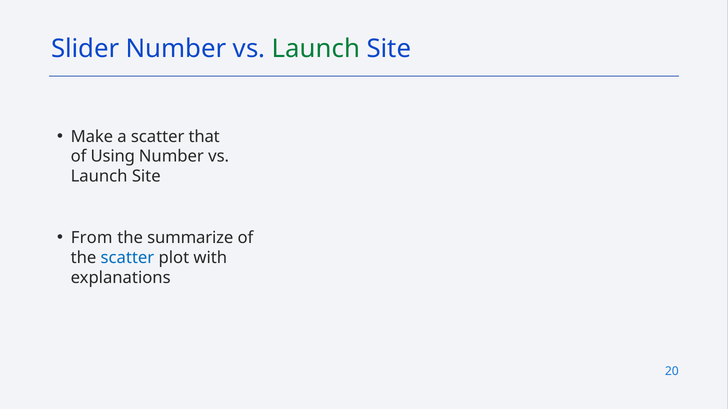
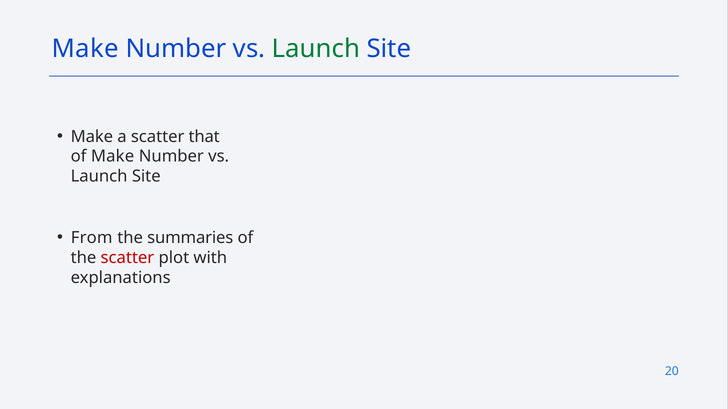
Slider: Slider -> Make (85, 49)
of Using: Using -> Make (113, 157)
summarize: summarize -> summaries (190, 238)
scatter colour: blue -> red (127, 258)
